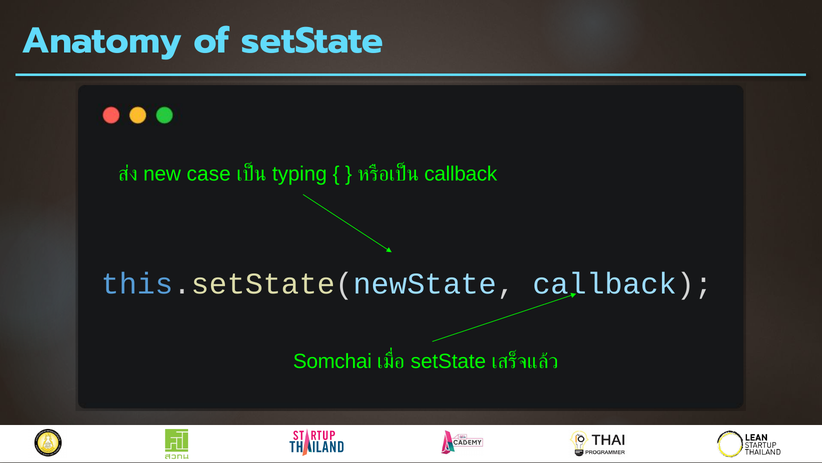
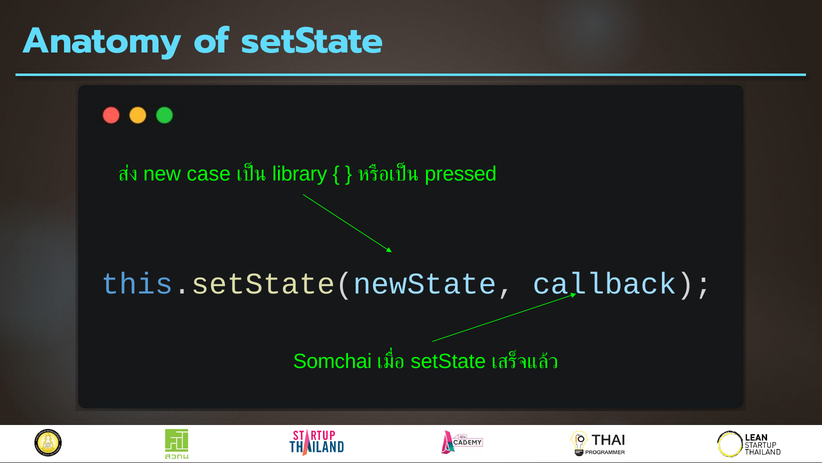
typing: typing -> library (300, 174)
callback: callback -> pressed (461, 174)
